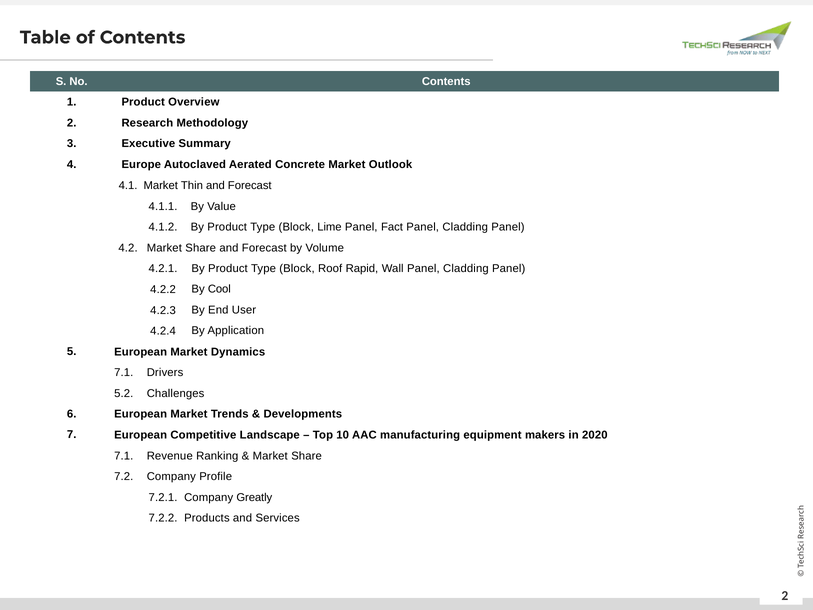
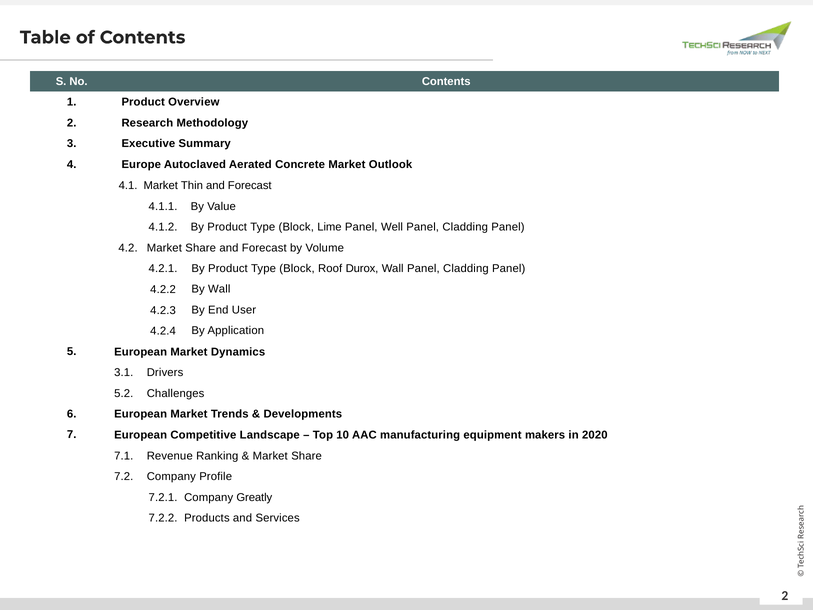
Fact: Fact -> Well (392, 227)
Rapid: Rapid -> Durox (362, 268)
By Cool: Cool -> Wall (219, 289)
7.1: 7.1 -> 3.1 (124, 373)
